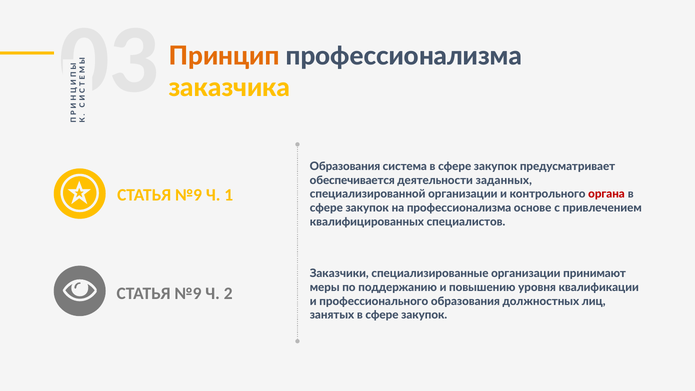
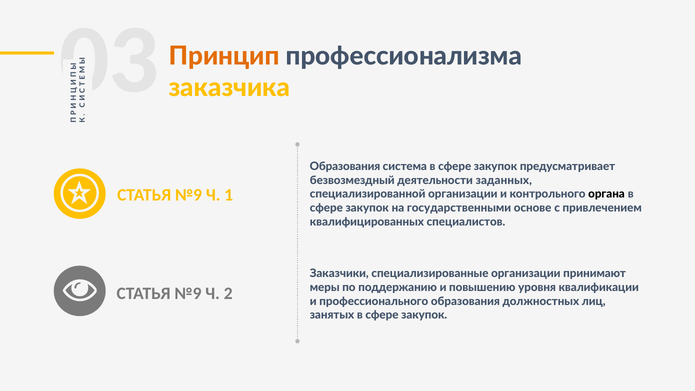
обеспечивается: обеспечивается -> безвозмездный (352, 180)
органа colour: red -> black (606, 194)
на профессионализма: профессионализма -> государственными (459, 208)
